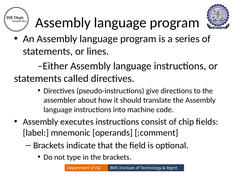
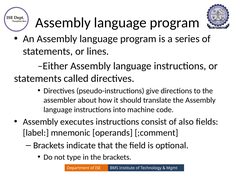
chip: chip -> also (186, 122)
